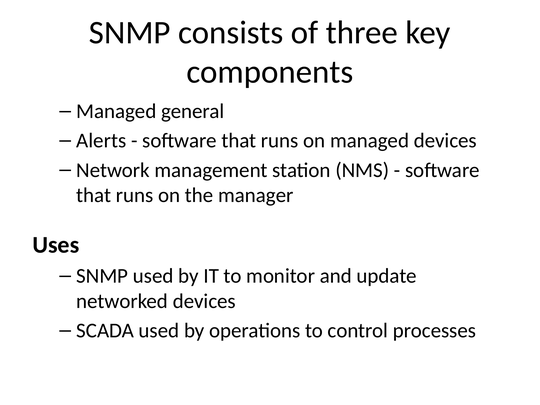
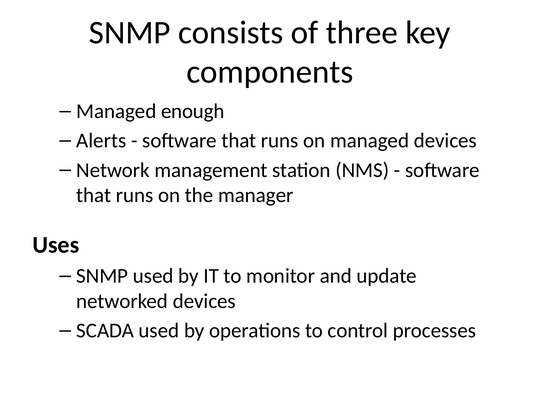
general: general -> enough (193, 111)
